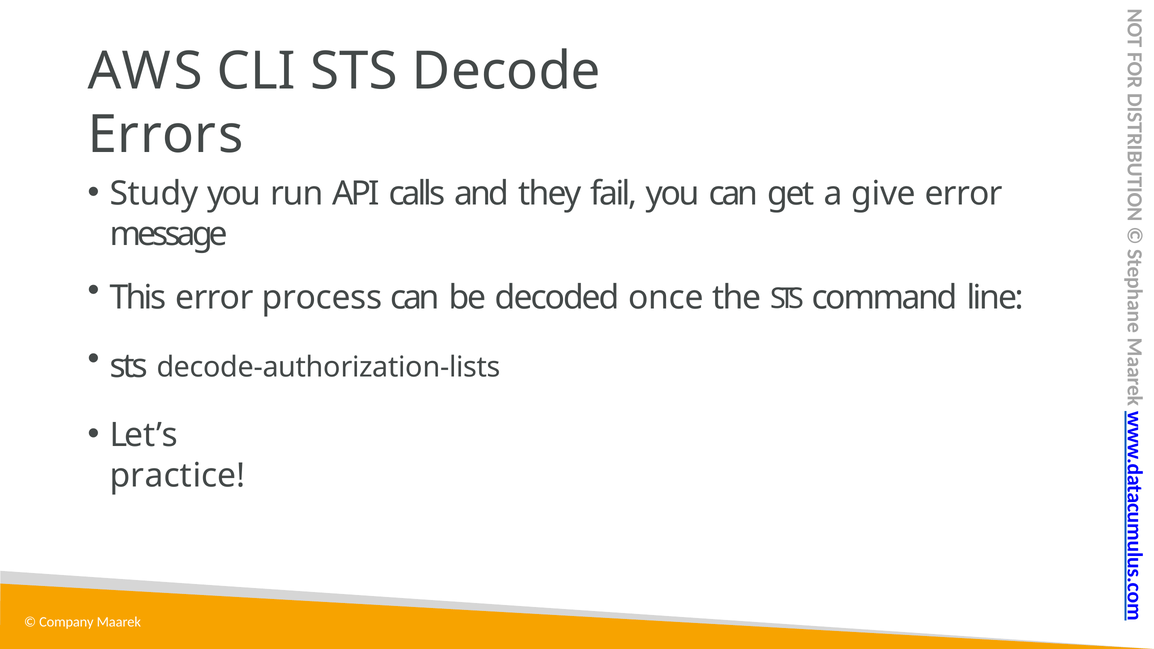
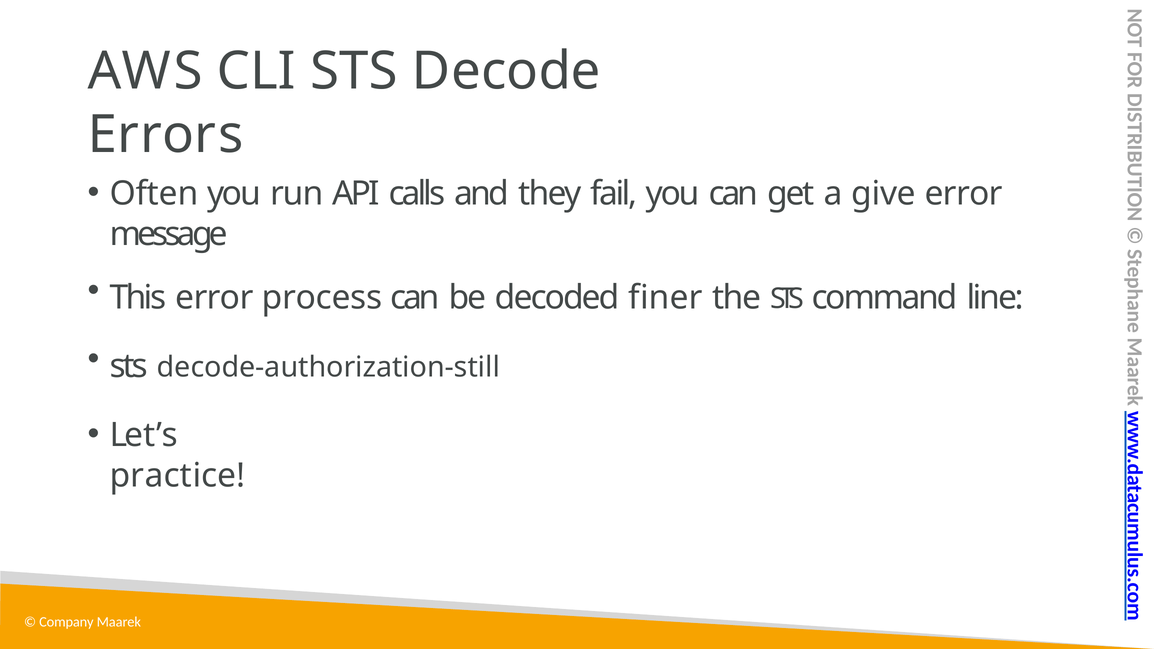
Study: Study -> Often (154, 194)
once: once -> finer (666, 298)
decode-authorization-lists: decode-authorization-lists -> decode-authorization-still (328, 368)
